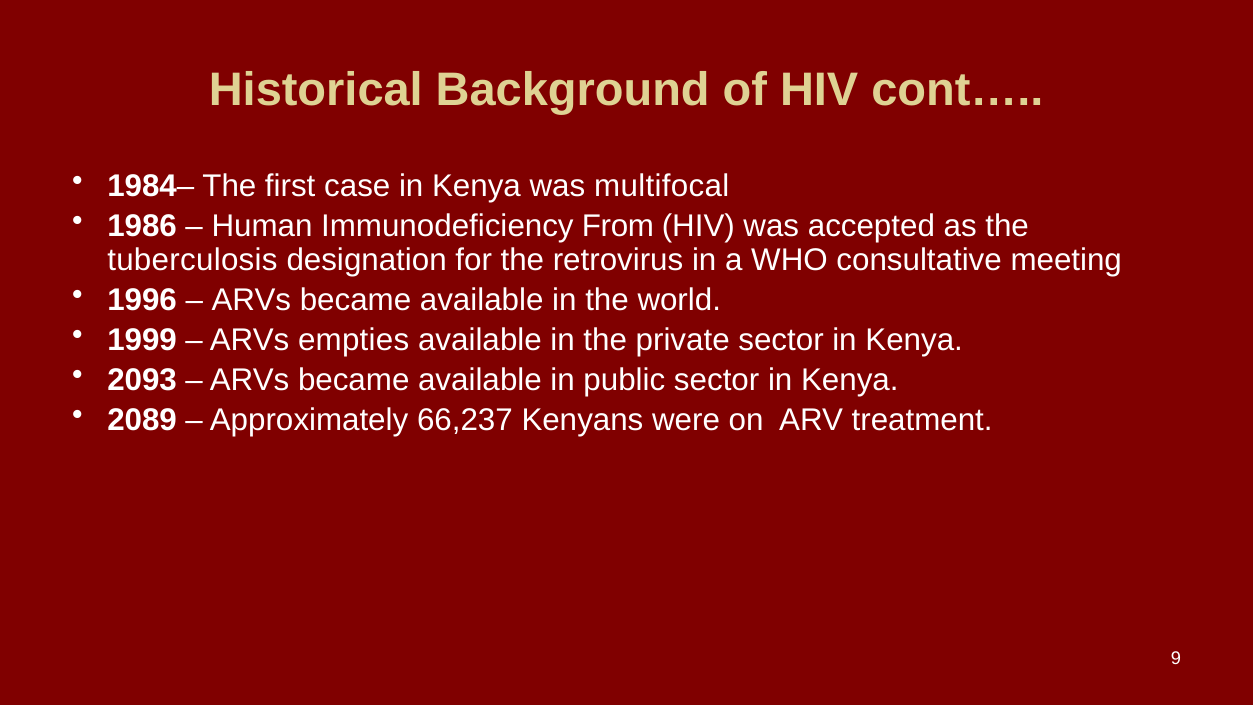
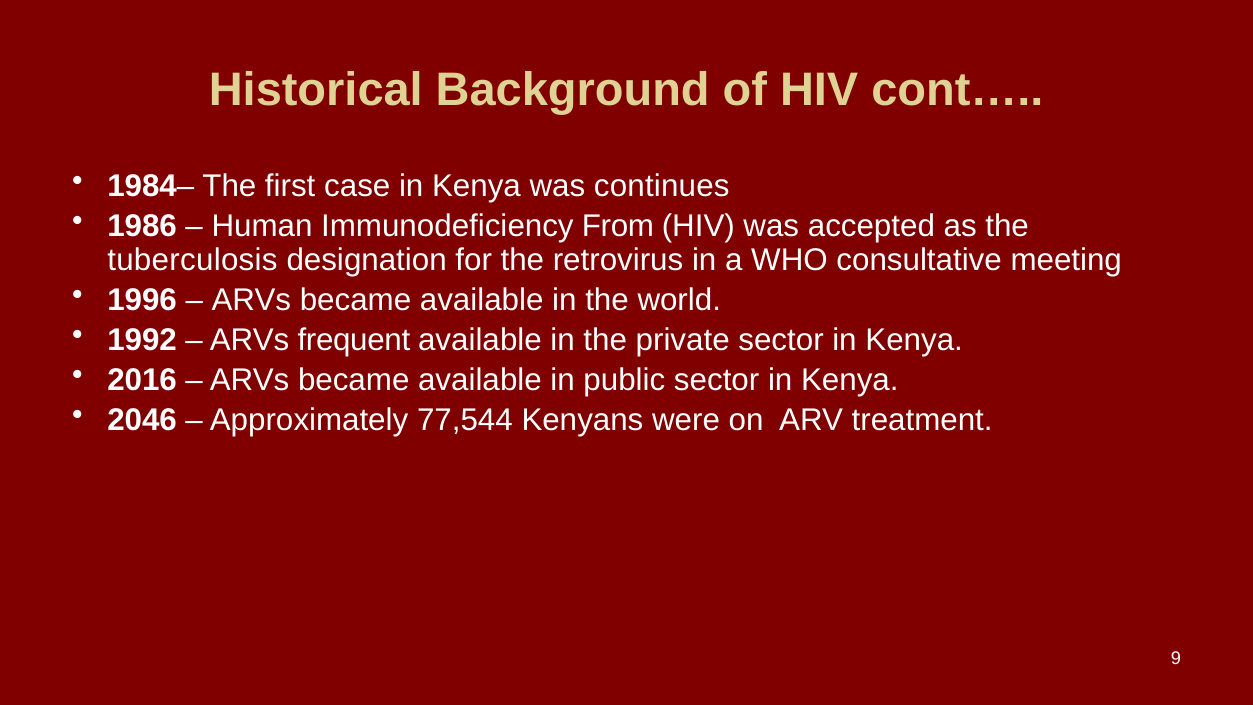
multifocal: multifocal -> continues (662, 186)
1999: 1999 -> 1992 (142, 340)
empties: empties -> frequent (354, 340)
2093: 2093 -> 2016 (142, 380)
2089: 2089 -> 2046 (142, 420)
66,237: 66,237 -> 77,544 (465, 420)
